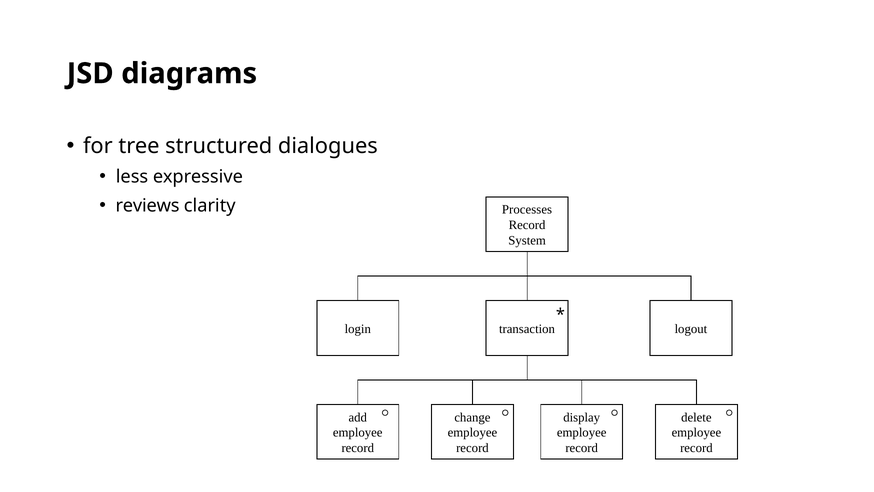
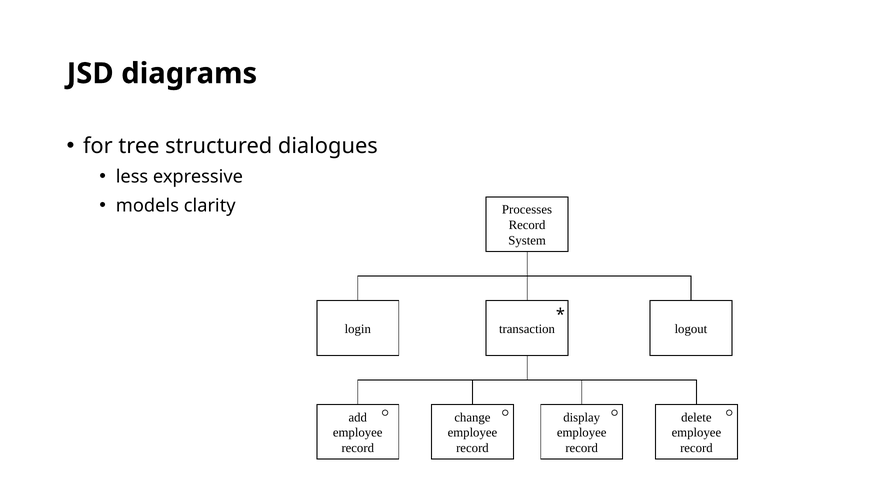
reviews: reviews -> models (147, 205)
